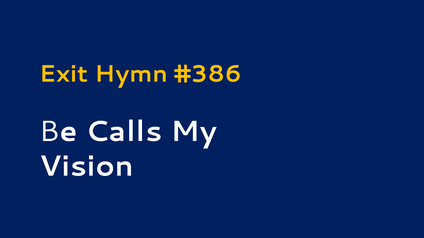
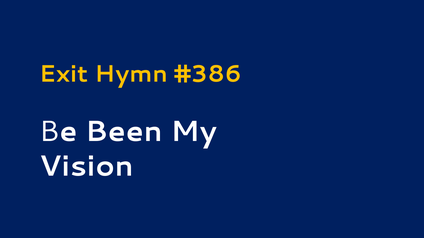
Calls: Calls -> Been (124, 132)
